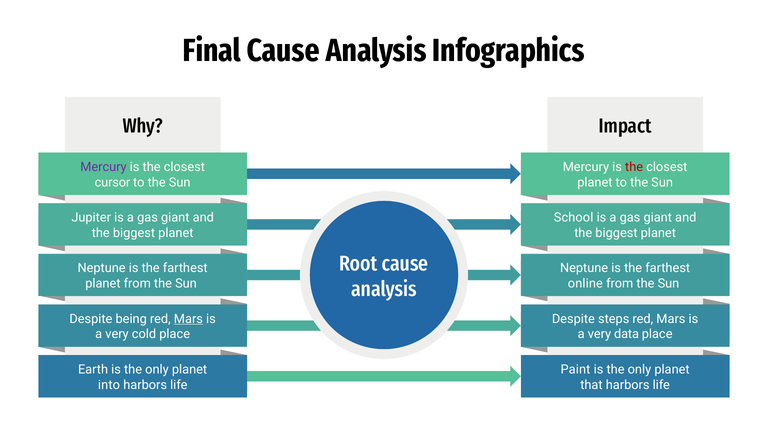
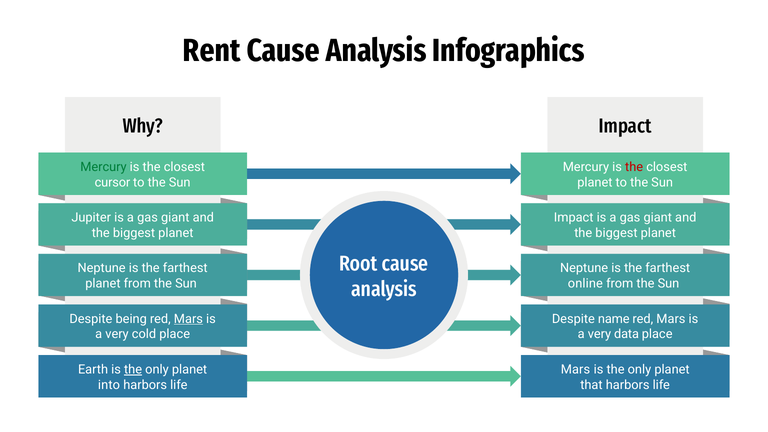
Final: Final -> Rent (212, 51)
Mercury colour: purple -> green (103, 167)
School: School -> Impact (574, 218)
steps: steps -> name (614, 319)
the underline: none -> present (133, 369)
Paint: Paint -> Mars (575, 369)
